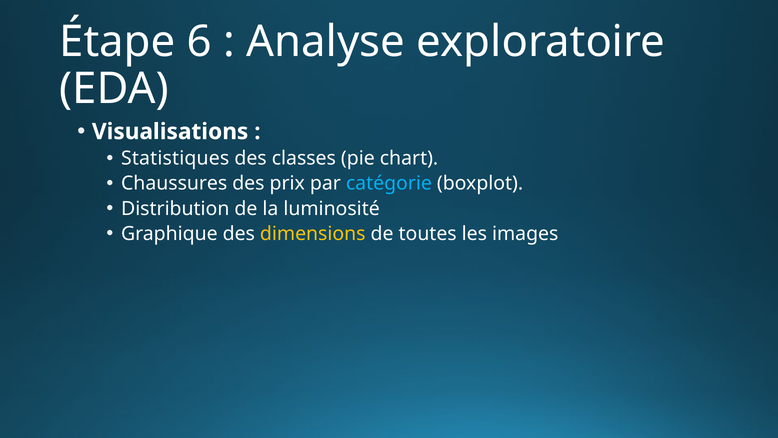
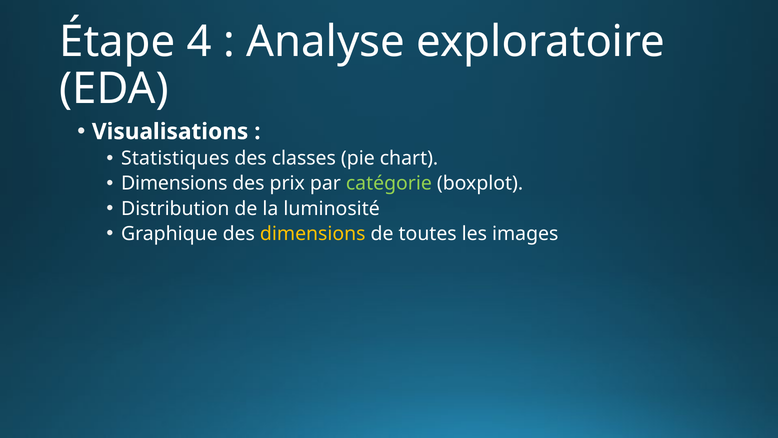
6: 6 -> 4 (199, 42)
Chaussures: Chaussures -> Dimensions (174, 183)
catégorie colour: light blue -> light green (389, 183)
